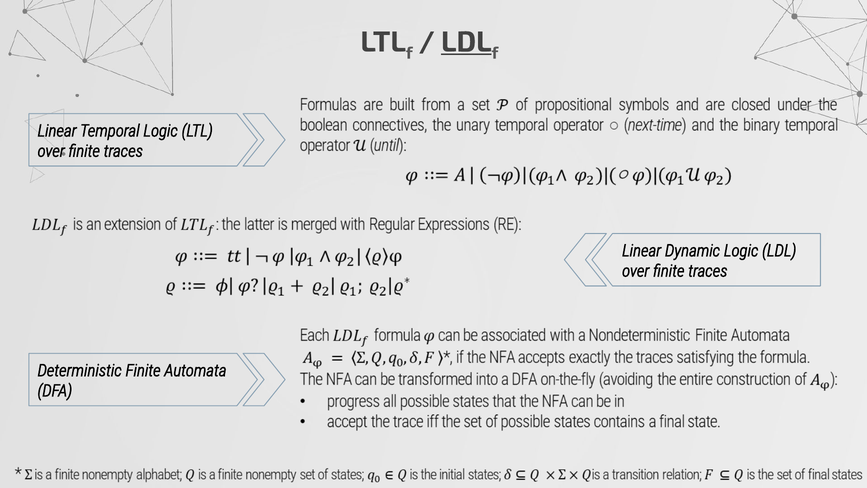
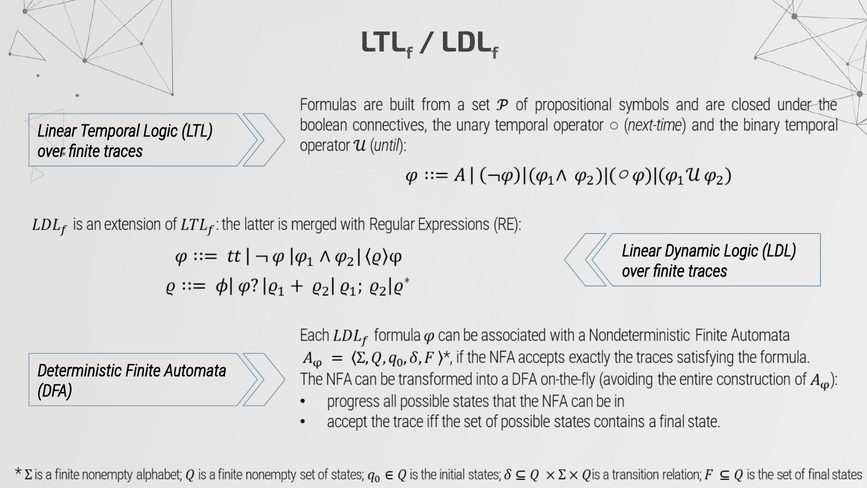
LDL underline: present -> none (466, 42)
